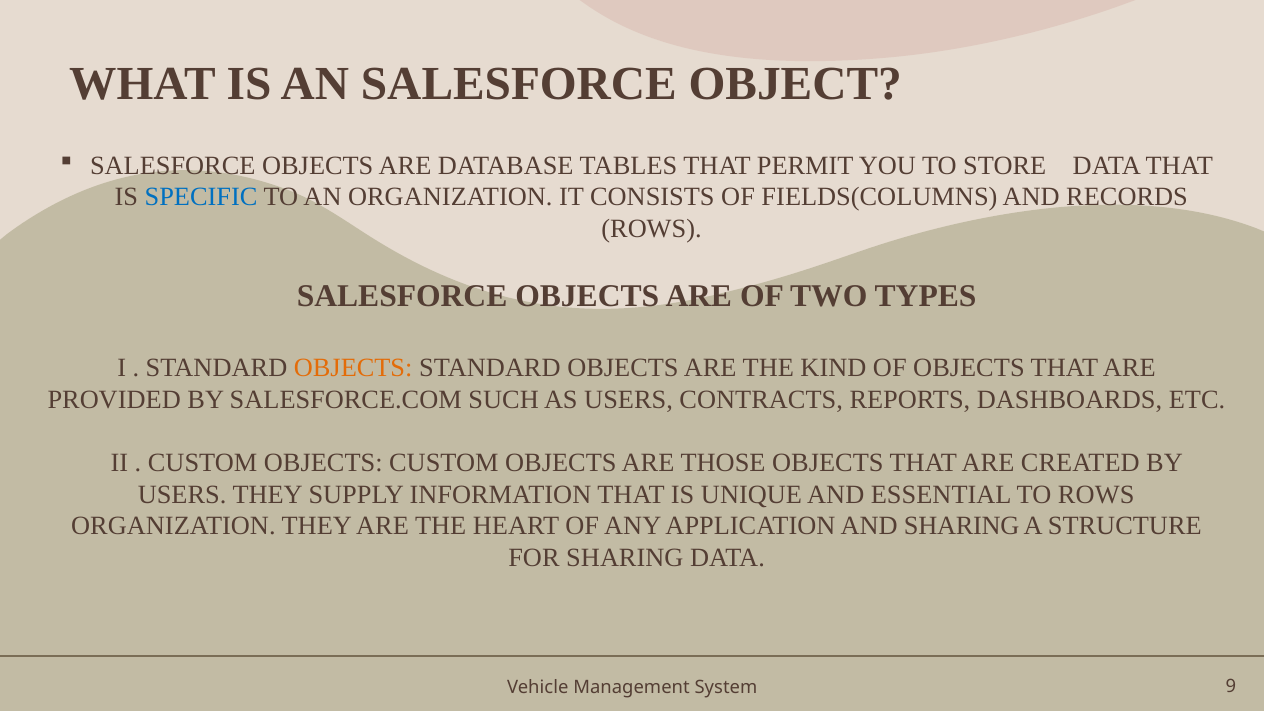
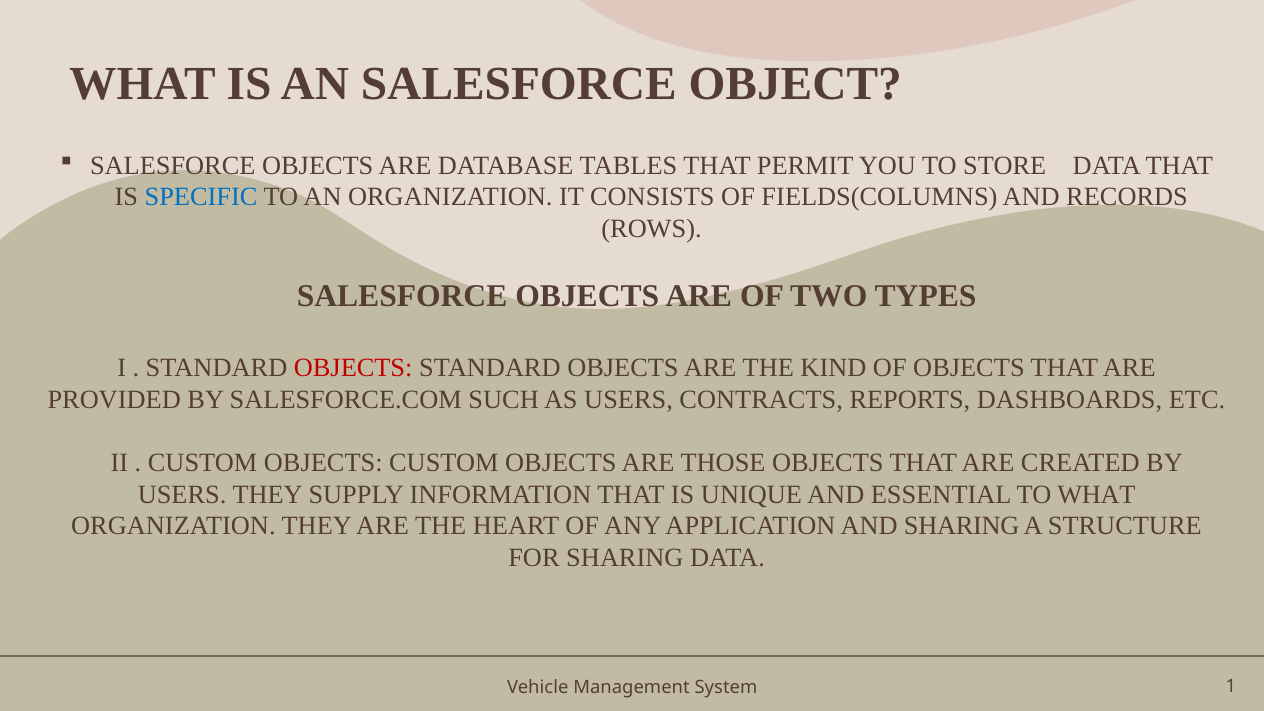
OBJECTS colour: orange -> red (353, 368)
TO ROWS: ROWS -> WHAT (1096, 495)
9: 9 -> 1 (1231, 686)
